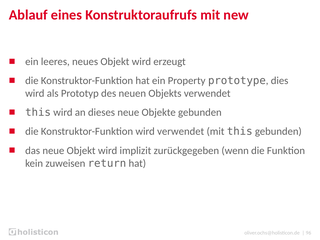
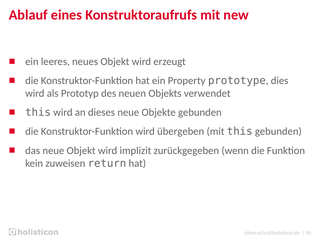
wird verwendet: verwendet -> übergeben (181, 131)
